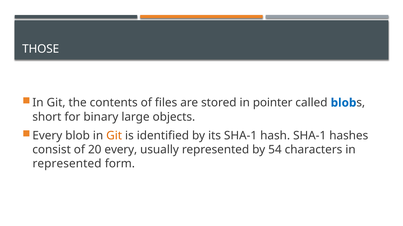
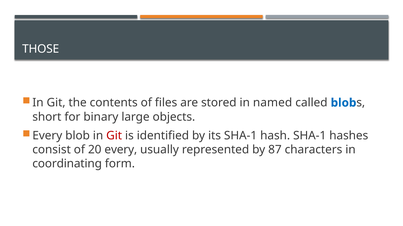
pointer: pointer -> named (273, 103)
Git colour: orange -> red (114, 136)
54: 54 -> 87 (275, 150)
represented: represented -> coordinating (67, 164)
